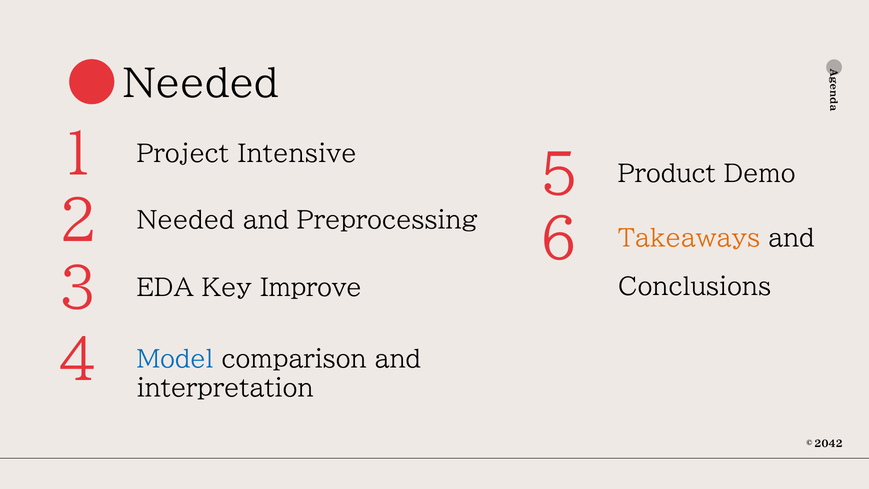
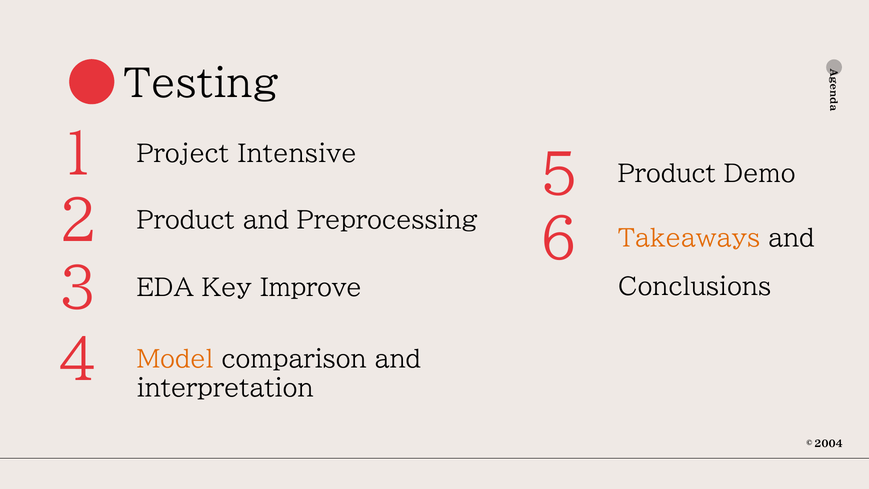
Needed: Needed -> Testing (201, 84)
Needed: Needed -> Product (186, 221)
Model colour: blue -> orange (175, 360)
2042: 2042 -> 2004 (829, 444)
